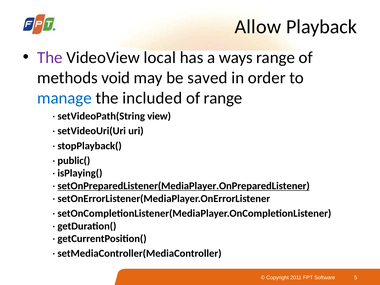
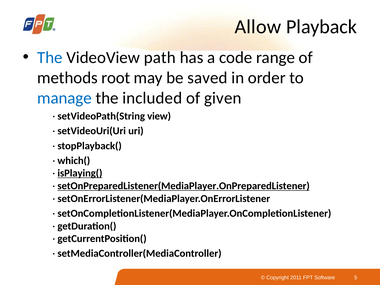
The colour: purple -> blue (50, 58)
local: local -> path (160, 58)
ways: ways -> code (236, 58)
void: void -> root (116, 78)
of range: range -> given (223, 98)
public(: public( -> which( (74, 161)
isPlaying( underline: none -> present (80, 173)
